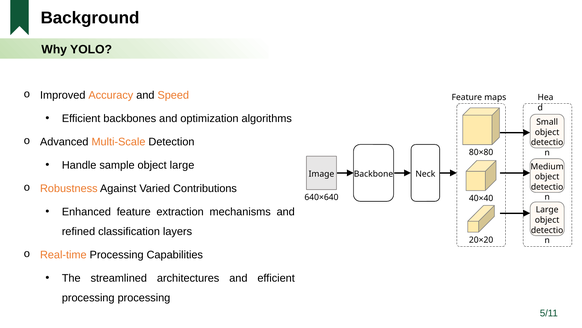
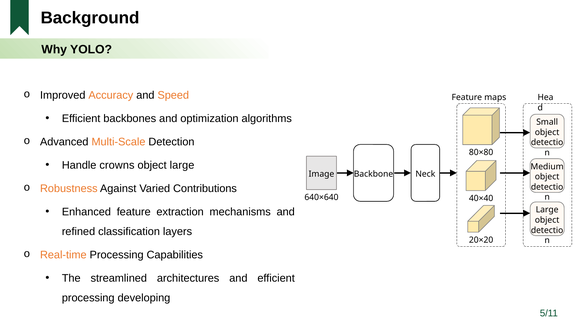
sample: sample -> crowns (117, 165)
processing processing: processing -> developing (144, 297)
